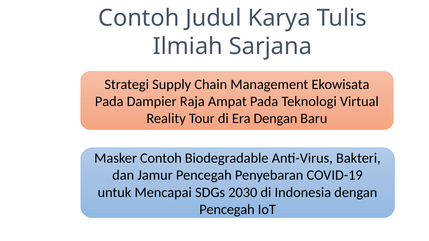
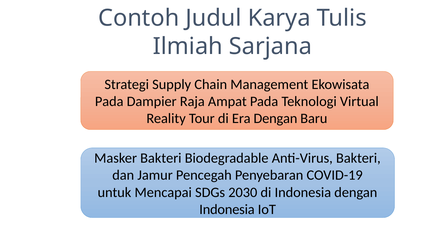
Masker Contoh: Contoh -> Bakteri (161, 158)
Pencegah: Pencegah -> Indonesia (227, 210)
